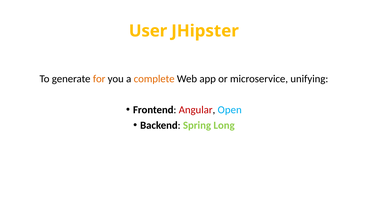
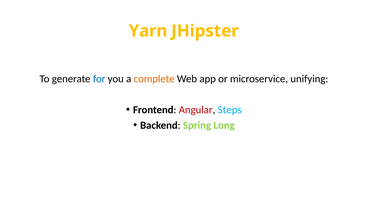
User: User -> Yarn (148, 31)
for colour: orange -> blue (99, 79)
Open: Open -> Steps (230, 110)
